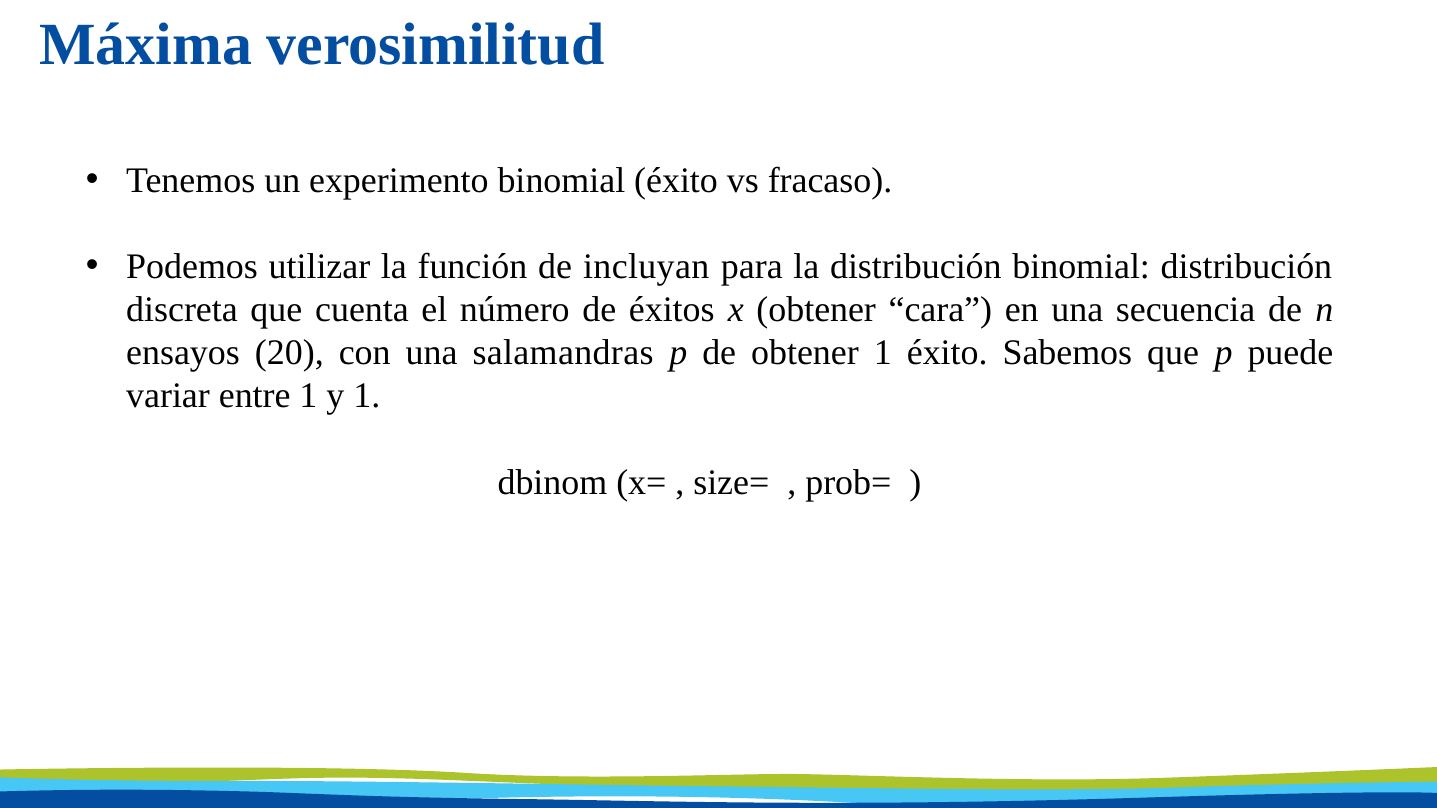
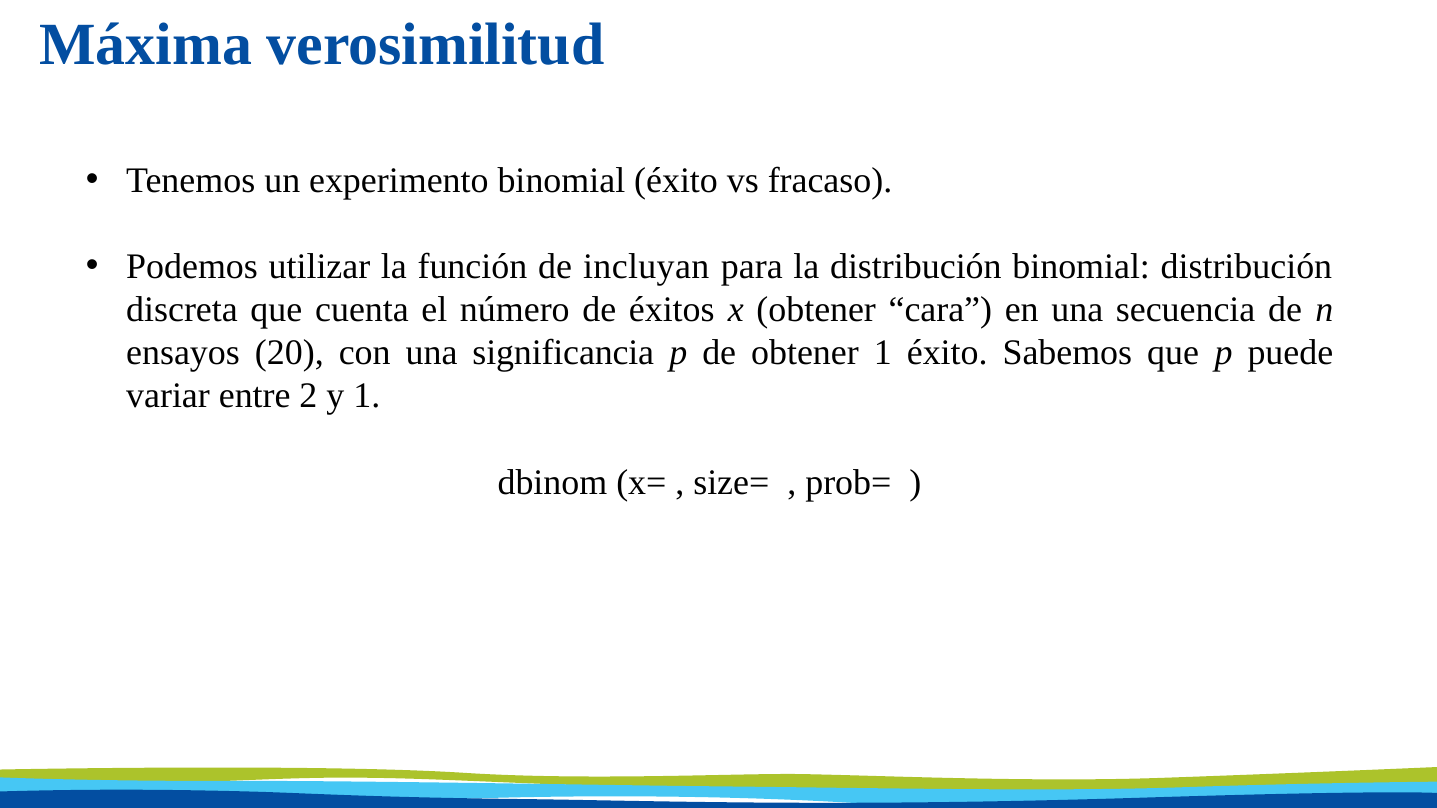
salamandras: salamandras -> significancia (563, 353)
entre 1: 1 -> 2 (308, 396)
